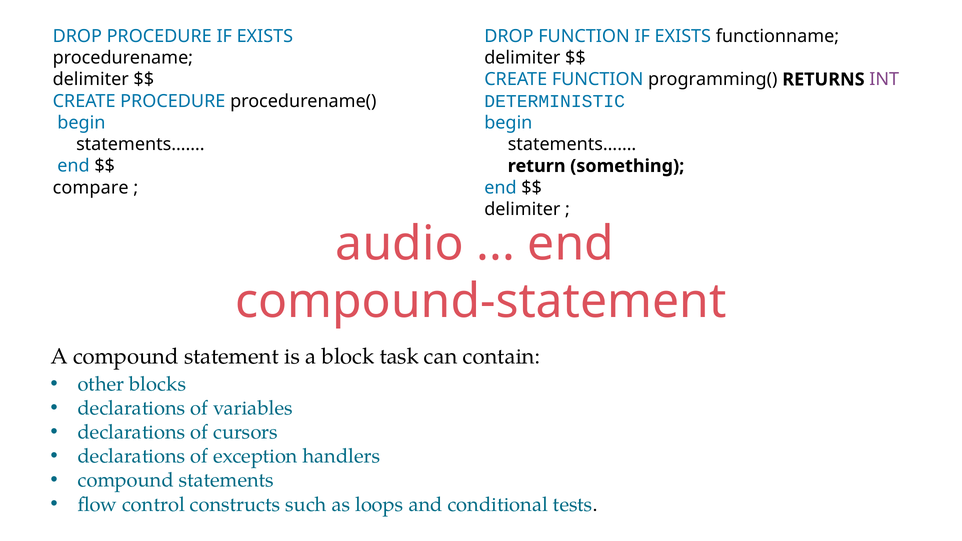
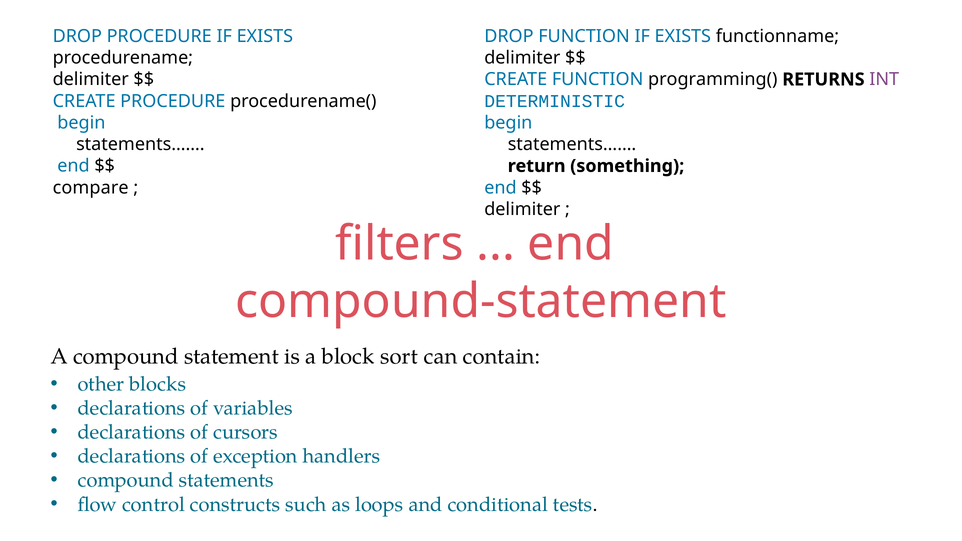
audio: audio -> filters (400, 244)
task: task -> sort (399, 357)
